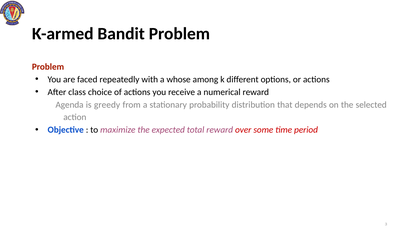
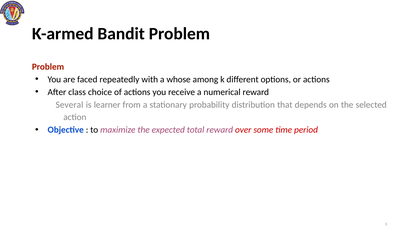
Agenda: Agenda -> Several (69, 105)
greedy: greedy -> learner (107, 105)
